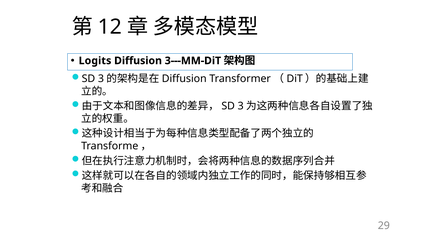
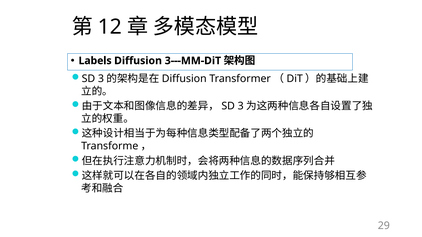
Logits: Logits -> Labels (95, 61)
